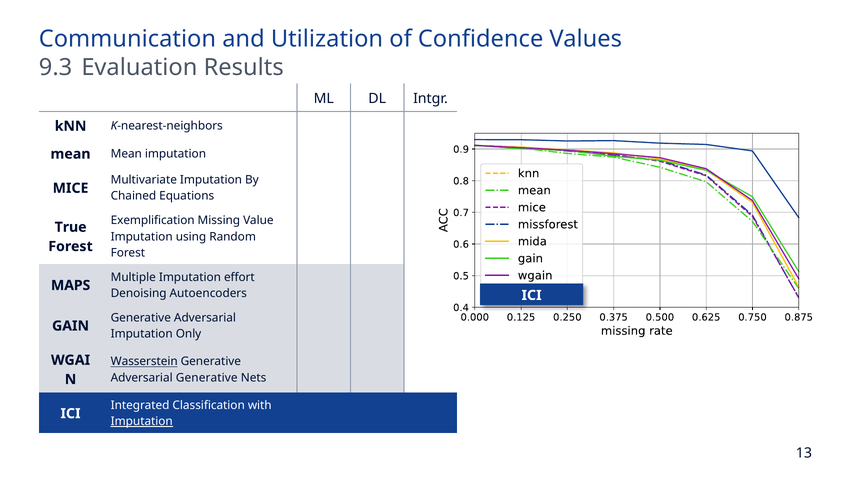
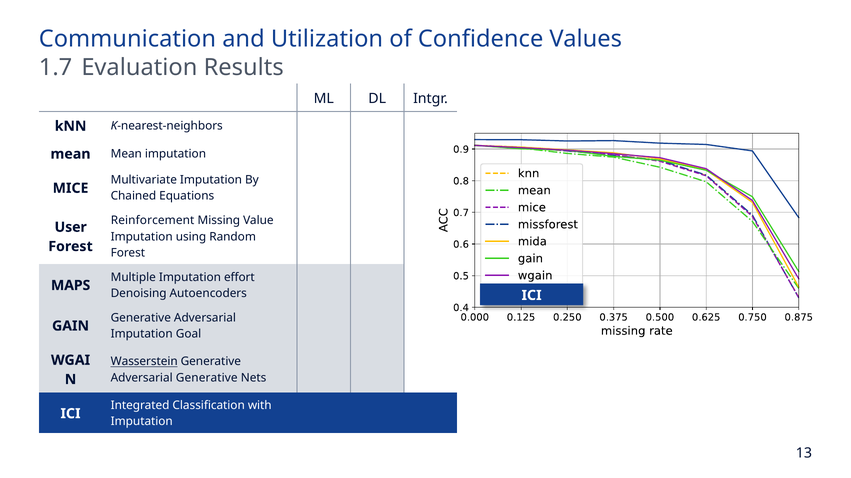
9.3: 9.3 -> 1.7 (56, 68)
Exemplification: Exemplification -> Reinforcement (153, 221)
True: True -> User (71, 227)
Only: Only -> Goal (189, 334)
Imputation underline: present -> none (142, 422)
